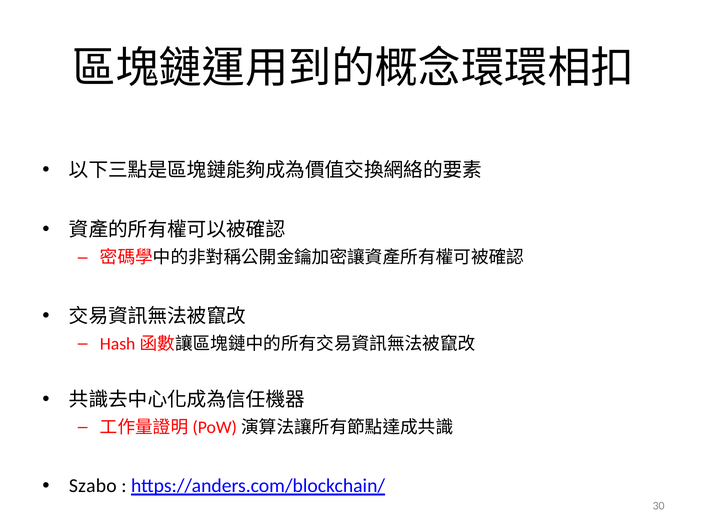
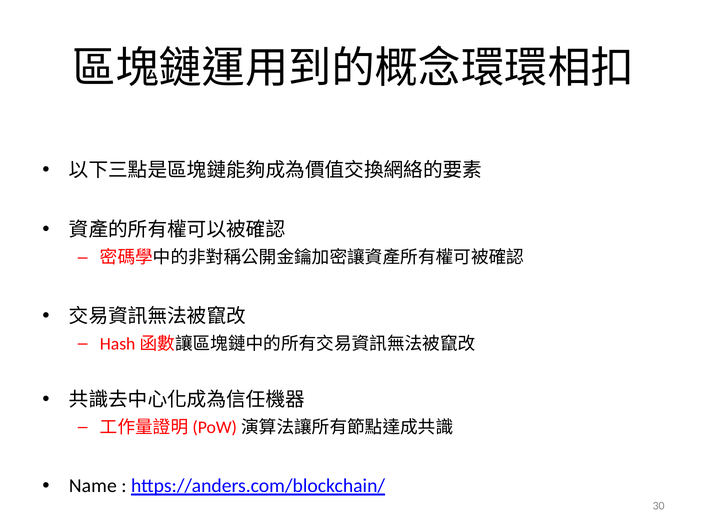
Szabo: Szabo -> Name (93, 486)
